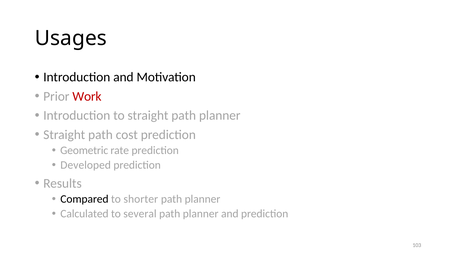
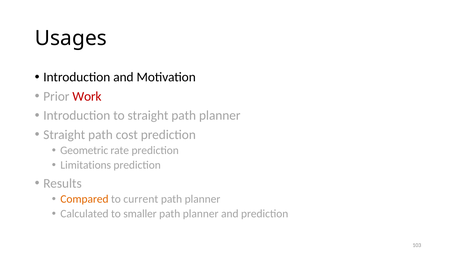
Developed: Developed -> Limitations (86, 165)
Compared colour: black -> orange (84, 199)
shorter: shorter -> current (141, 199)
several: several -> smaller (140, 213)
